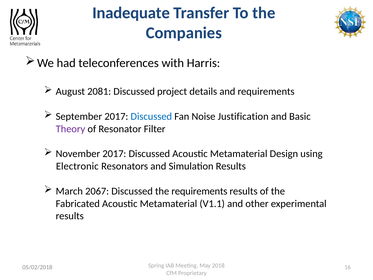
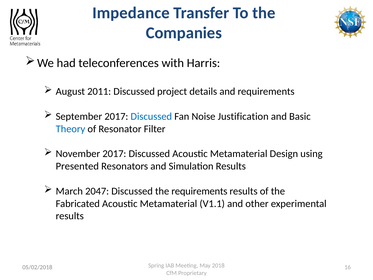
Inadequate: Inadequate -> Impedance (131, 13)
2081: 2081 -> 2011 (99, 91)
Theory colour: purple -> blue (70, 129)
Electronic: Electronic -> Presented (77, 166)
2067: 2067 -> 2047 (97, 191)
